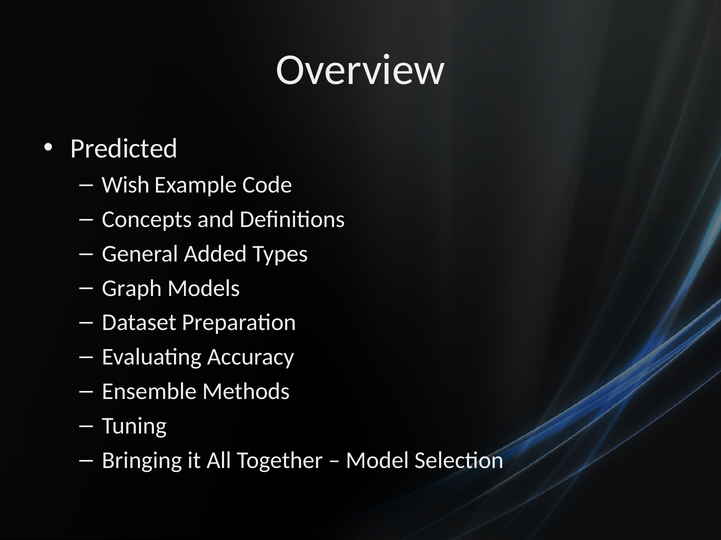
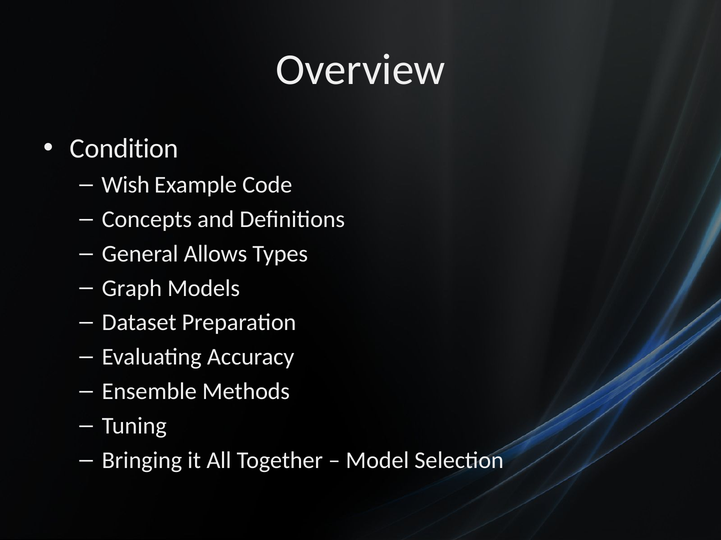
Predicted: Predicted -> Condition (124, 149)
Added: Added -> Allows (215, 254)
